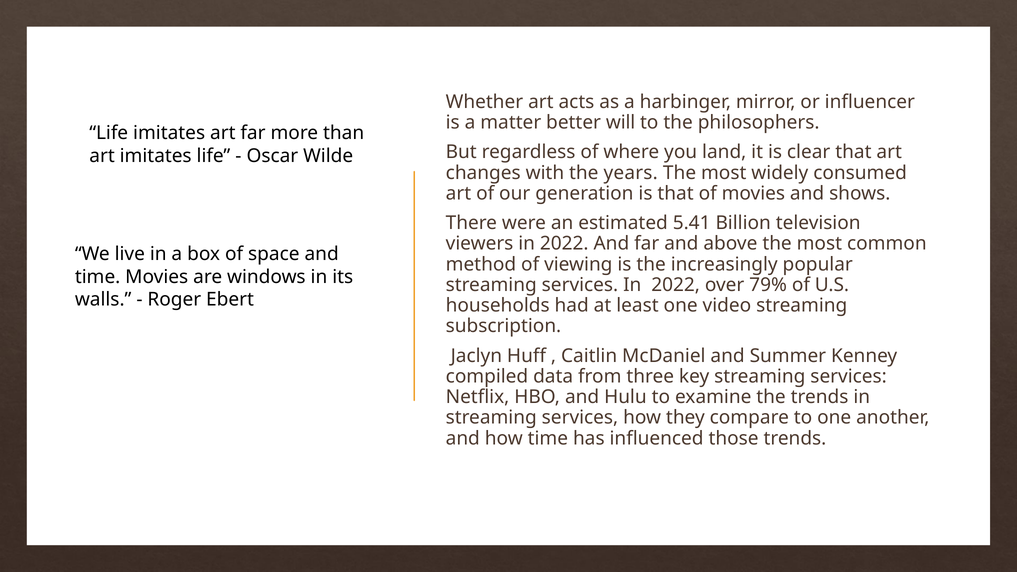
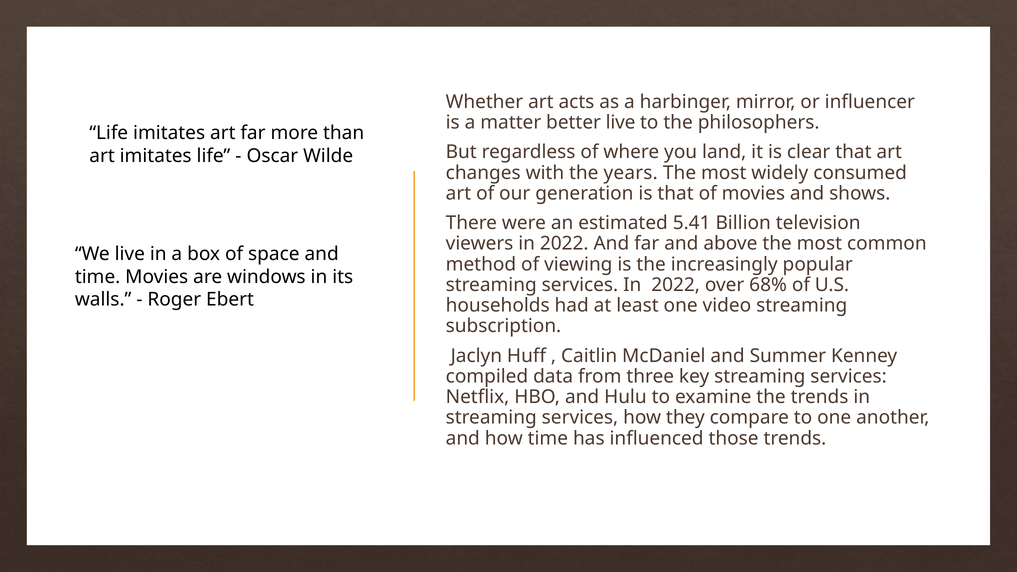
better will: will -> live (621, 122)
79%: 79% -> 68% (768, 285)
